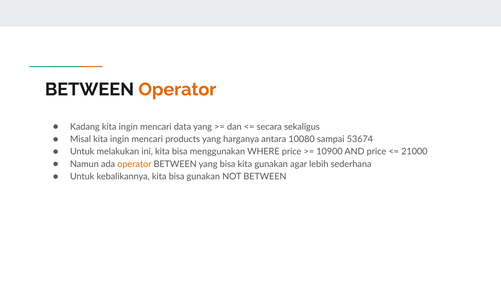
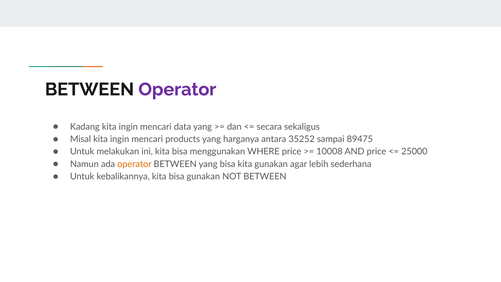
Operator colour: orange -> purple (177, 89)
10080: 10080 -> 35252 (302, 139)
53674: 53674 -> 89475 (360, 139)
10900: 10900 -> 10008 (330, 152)
21000: 21000 -> 25000 (414, 152)
